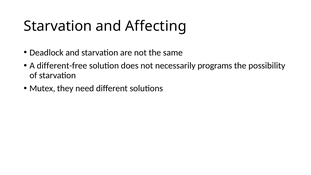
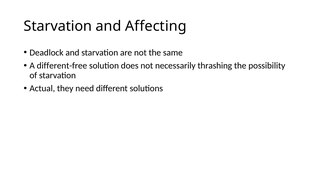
programs: programs -> thrashing (215, 66)
Mutex: Mutex -> Actual (42, 88)
